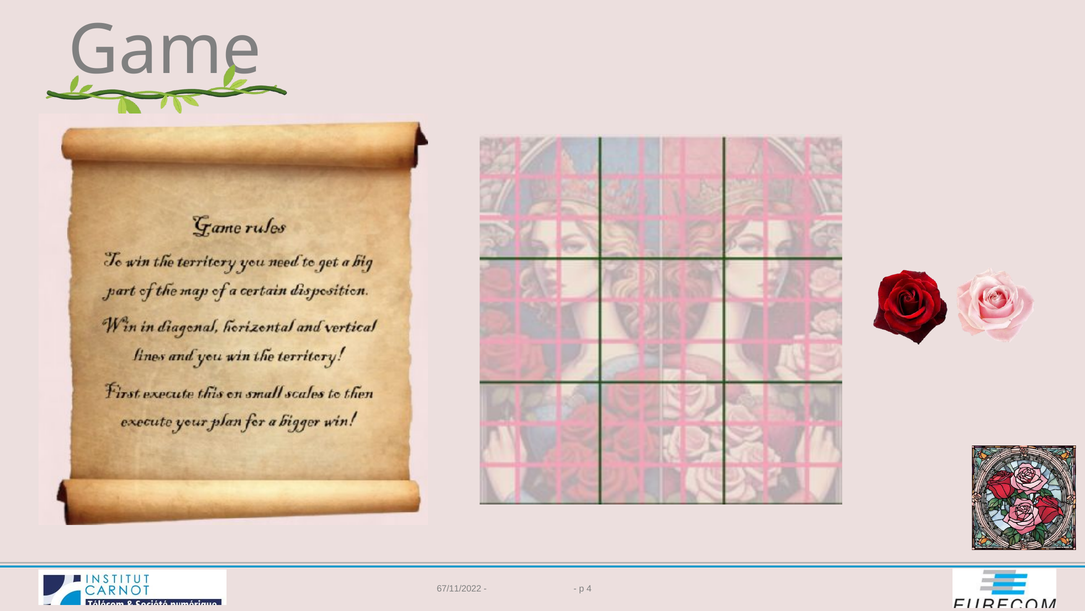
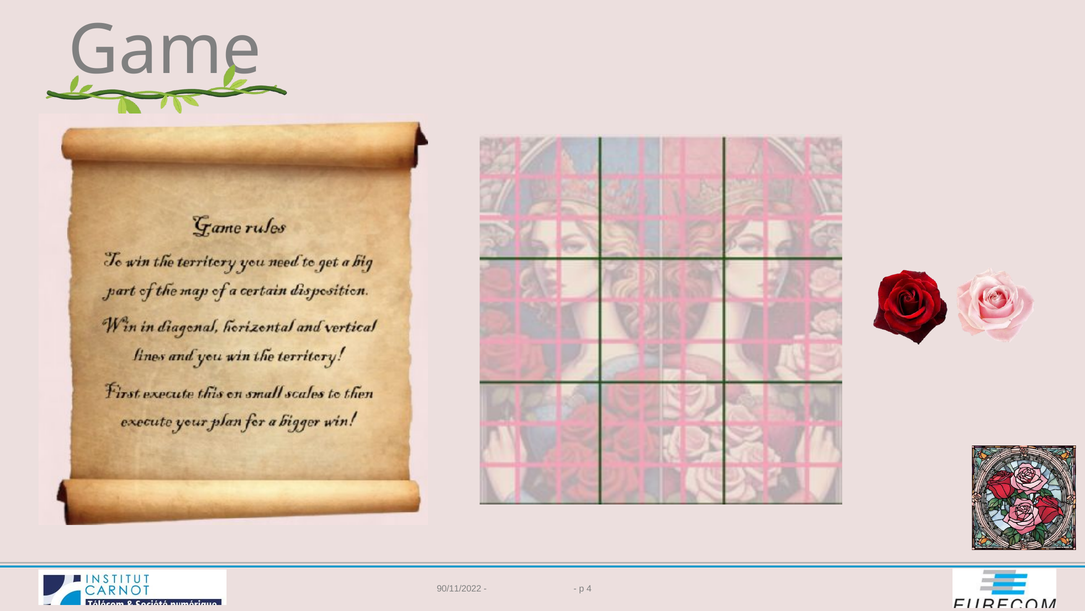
67/11/2022: 67/11/2022 -> 90/11/2022 (459, 588)
